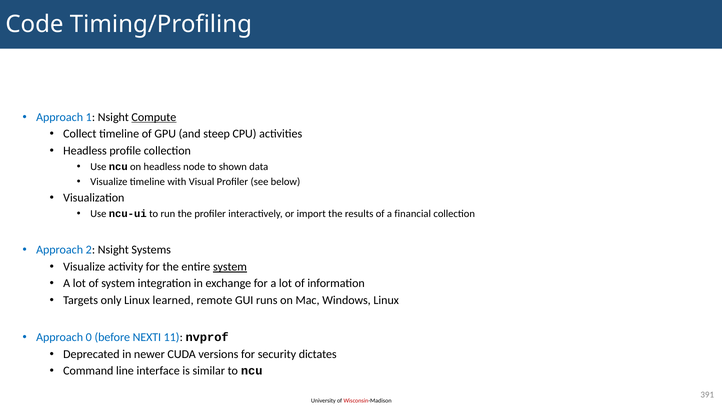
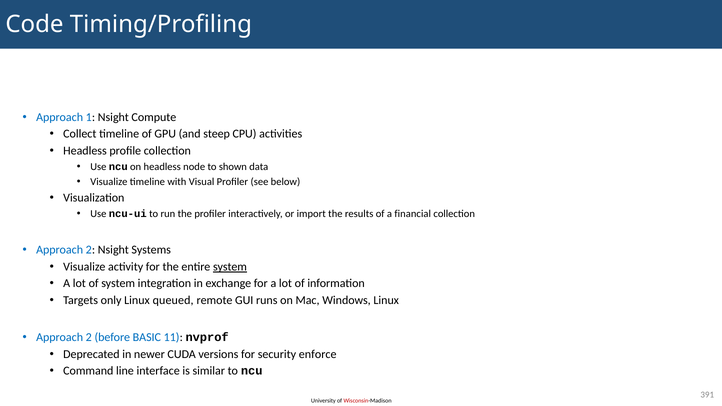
Compute underline: present -> none (154, 117)
learned: learned -> queued (173, 300)
0: 0 -> 2 (89, 338)
NEXTI: NEXTI -> BASIC (147, 338)
dictates: dictates -> enforce (318, 354)
